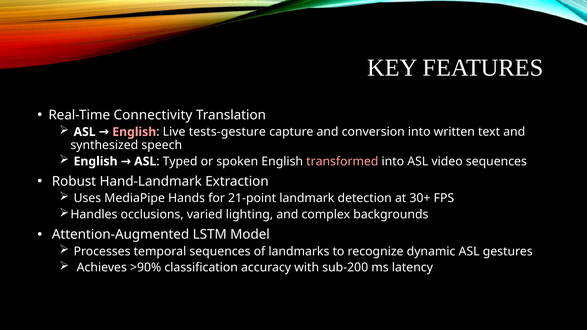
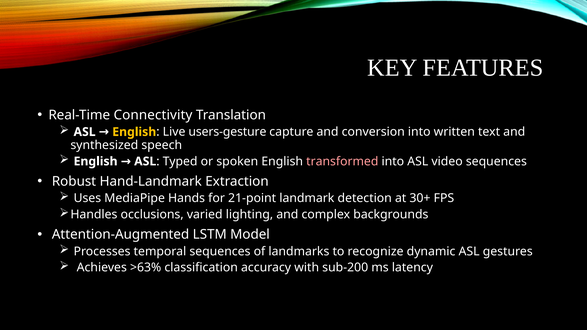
English colour: pink -> yellow (134, 132)
tests-gesture: tests-gesture -> users-gesture (227, 132)
>90%: >90% -> >63% (146, 268)
